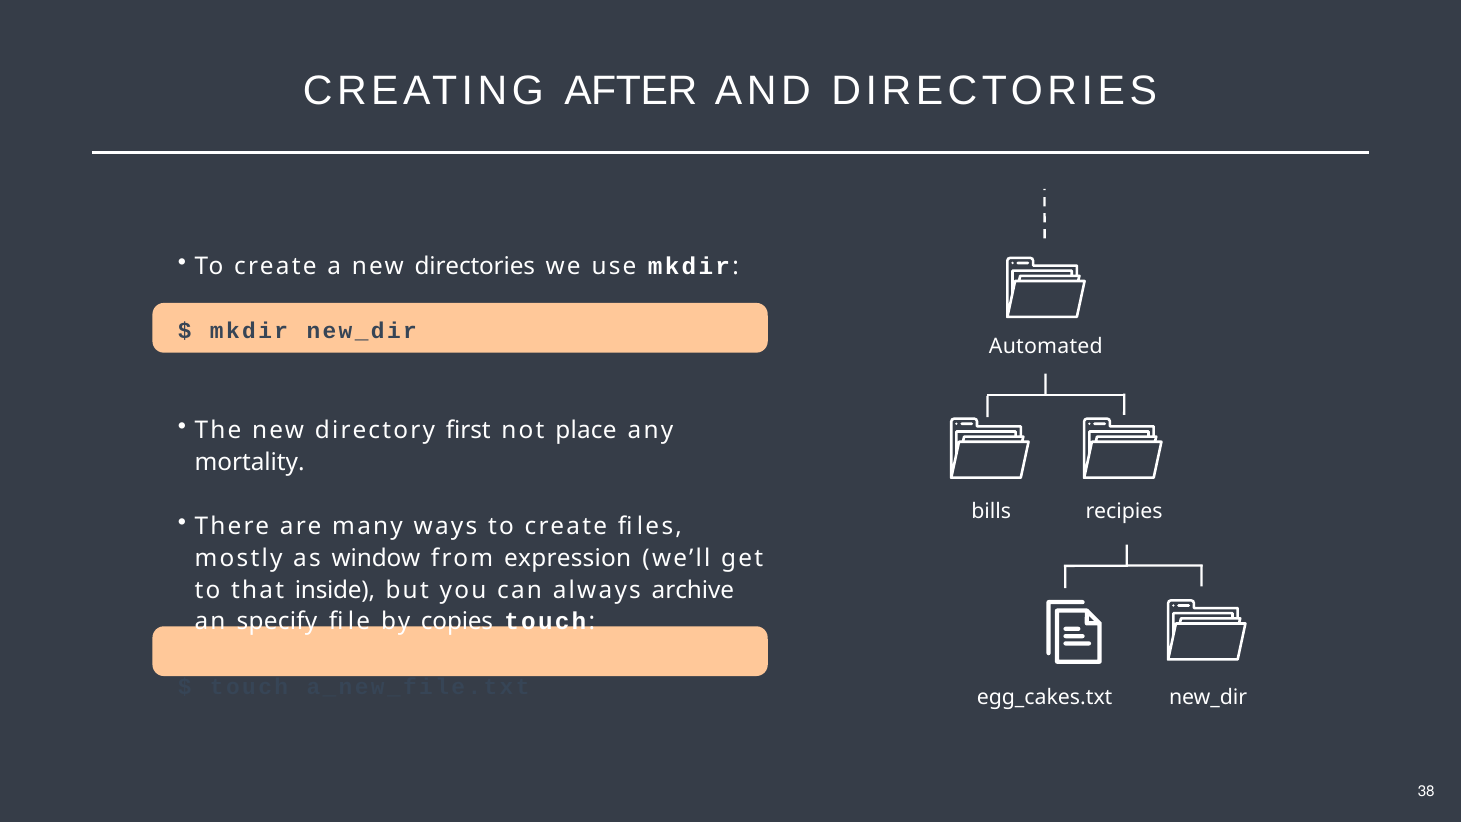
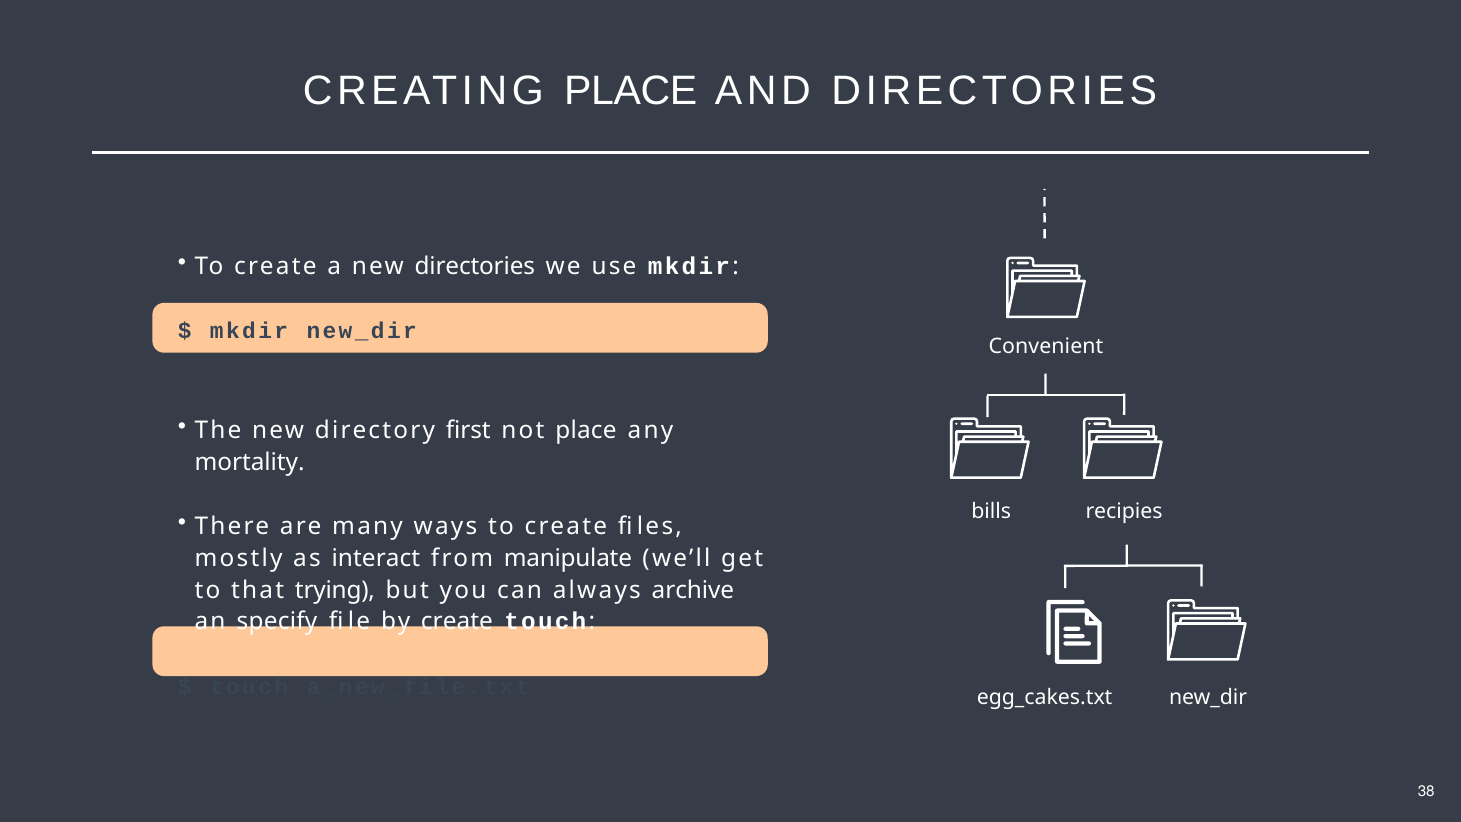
CREATING AFTER: AFTER -> PLACE (631, 91)
Automated: Automated -> Convenient (1046, 347)
window: window -> interact (376, 558)
expression: expression -> manipulate (568, 558)
inside: inside -> trying (335, 590)
by copies: copies -> create (457, 622)
